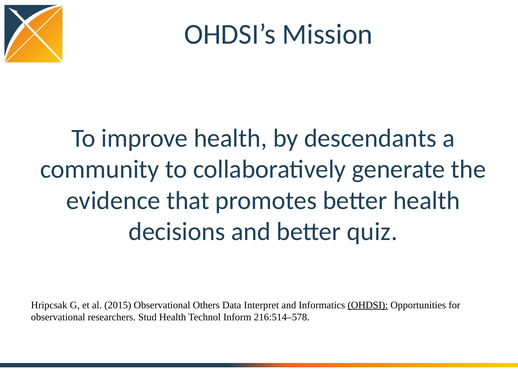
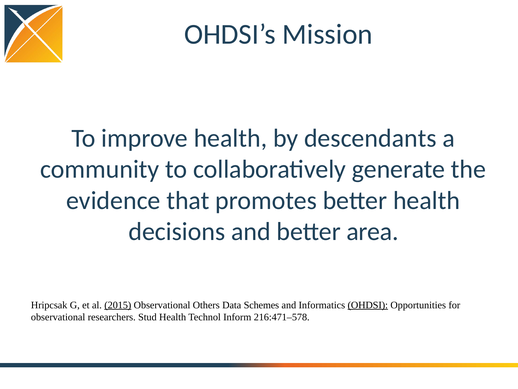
quiz: quiz -> area (372, 231)
2015 underline: none -> present (118, 305)
Interpret: Interpret -> Schemes (261, 305)
216:514–578: 216:514–578 -> 216:471–578 (282, 317)
